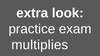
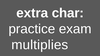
look: look -> char (68, 13)
